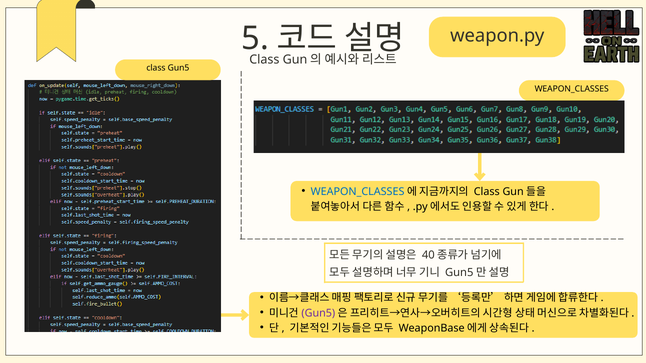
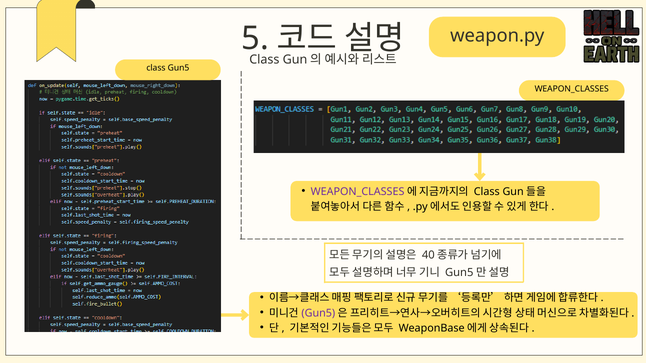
WEAPON_CLASSES colour: blue -> purple (358, 192)
